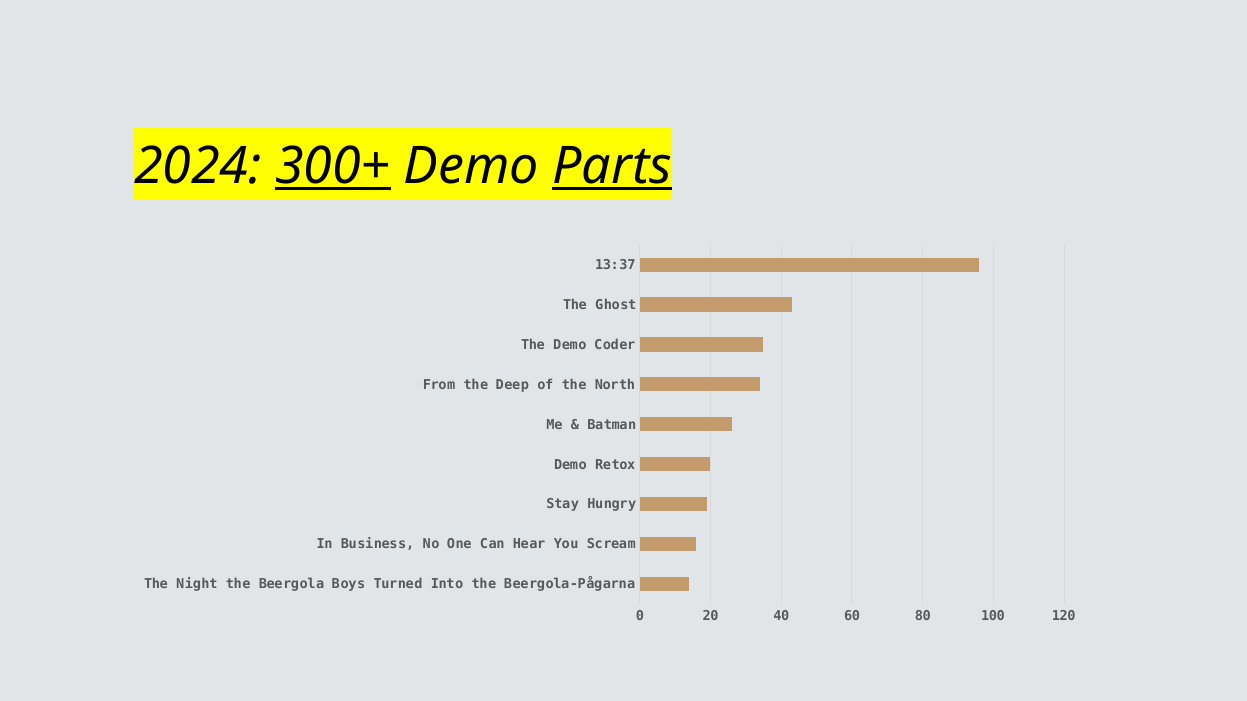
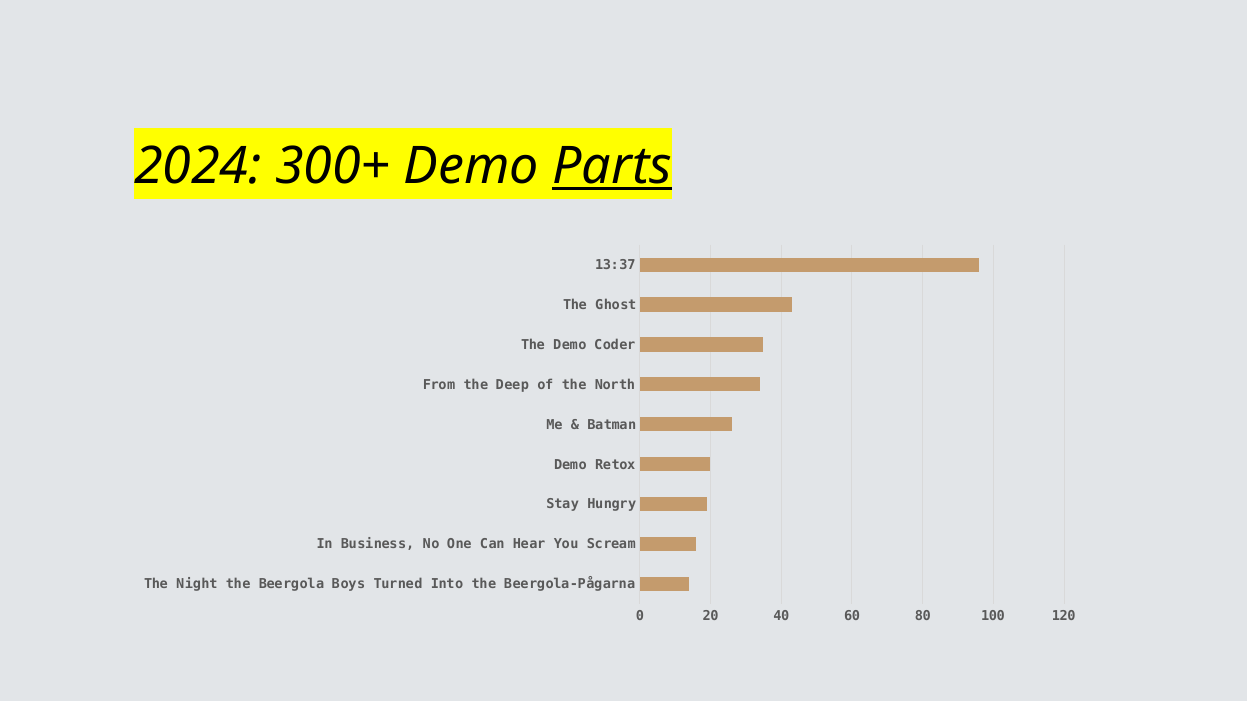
300+ underline: present -> none (333, 166)
